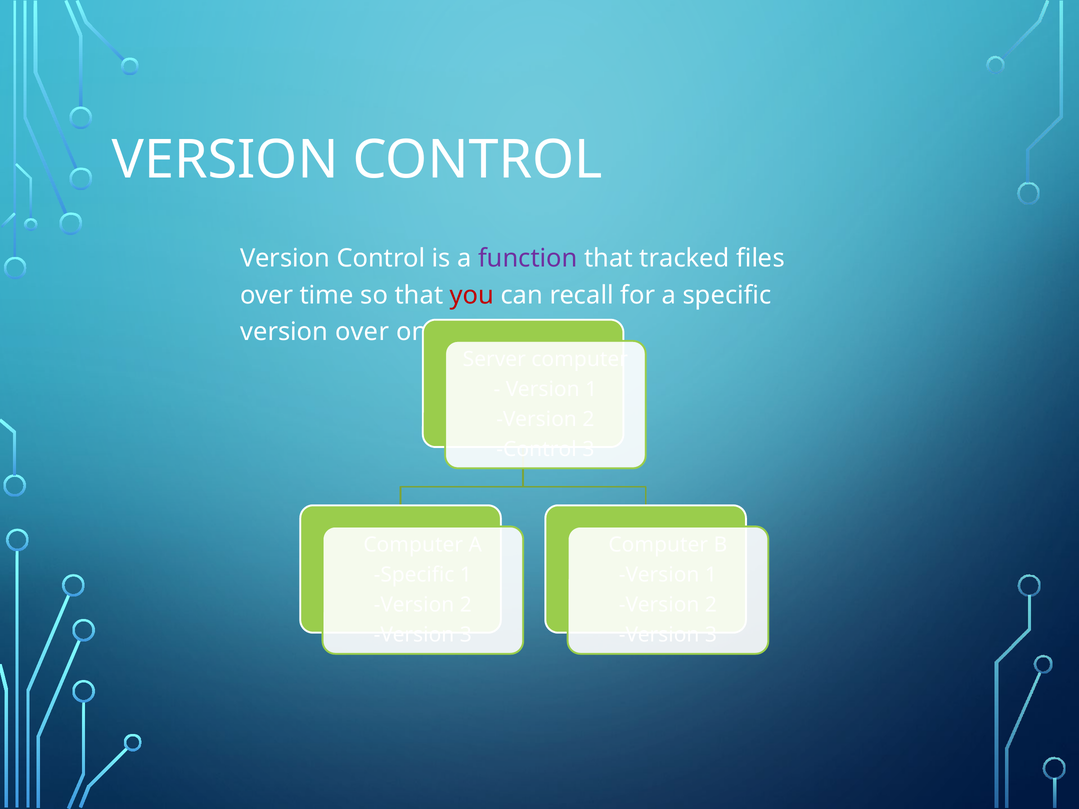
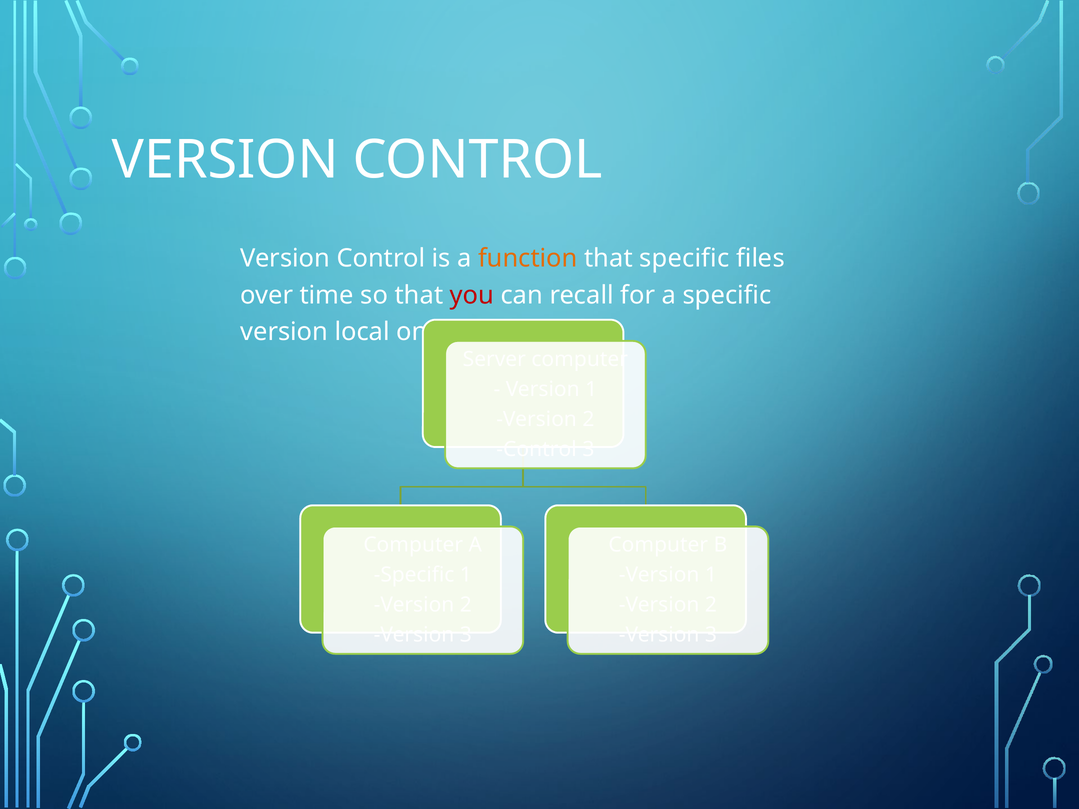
function colour: purple -> orange (528, 259)
that tracked: tracked -> specific (684, 259)
version over: over -> local (362, 332)
